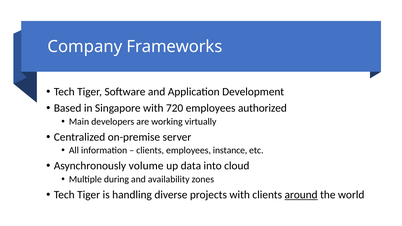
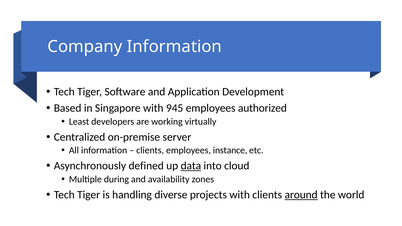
Company Frameworks: Frameworks -> Information (174, 47)
720: 720 -> 945 (175, 108)
Main: Main -> Least (79, 122)
volume: volume -> defined (146, 166)
data underline: none -> present (191, 166)
